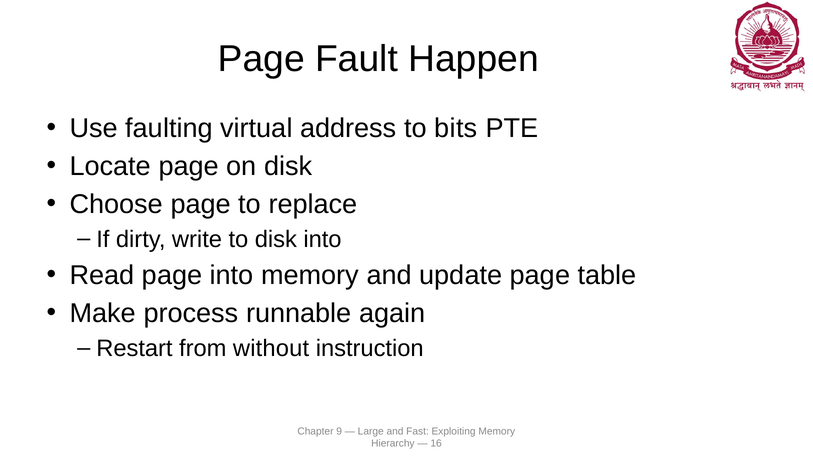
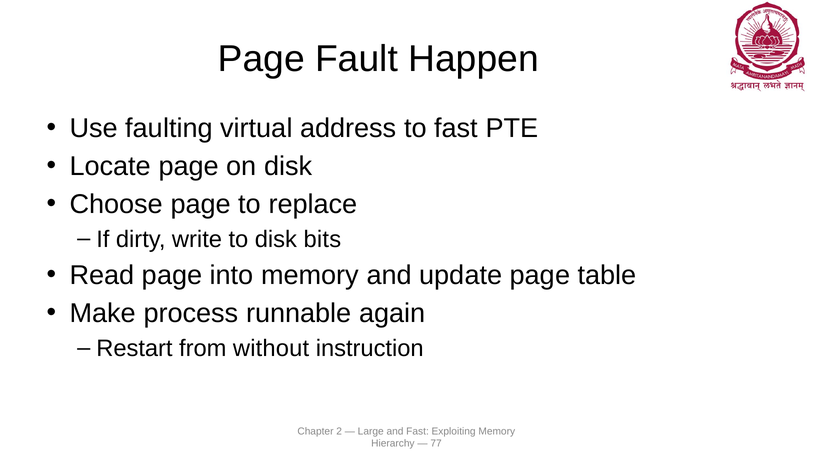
to bits: bits -> fast (456, 128)
disk into: into -> bits (322, 239)
9: 9 -> 2 (339, 431)
16: 16 -> 77 (436, 443)
